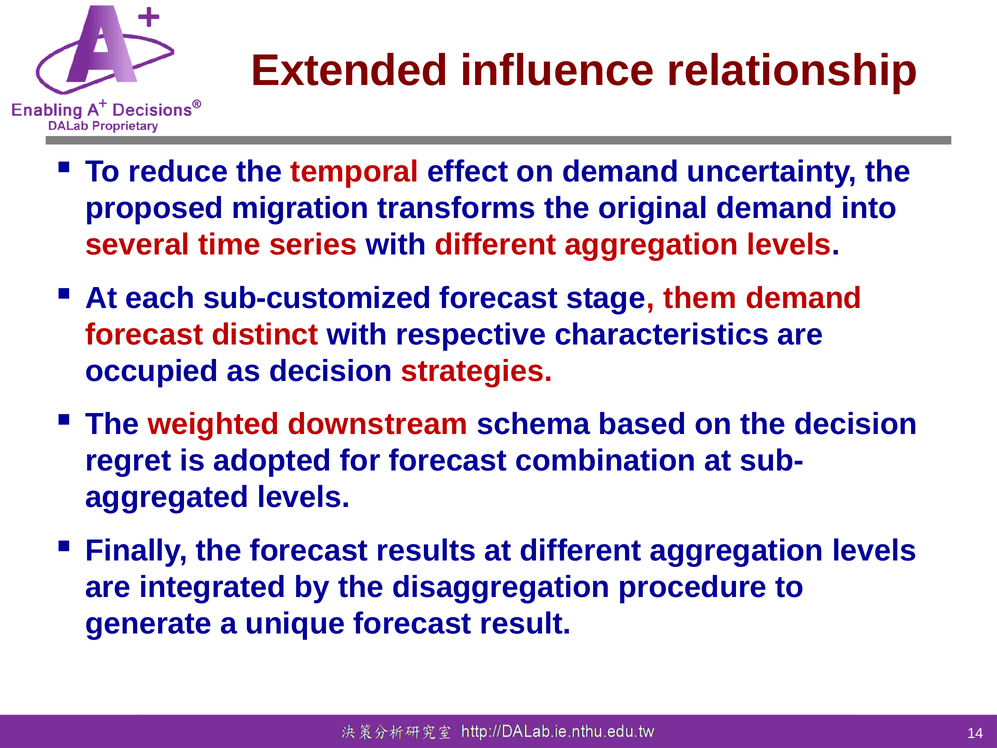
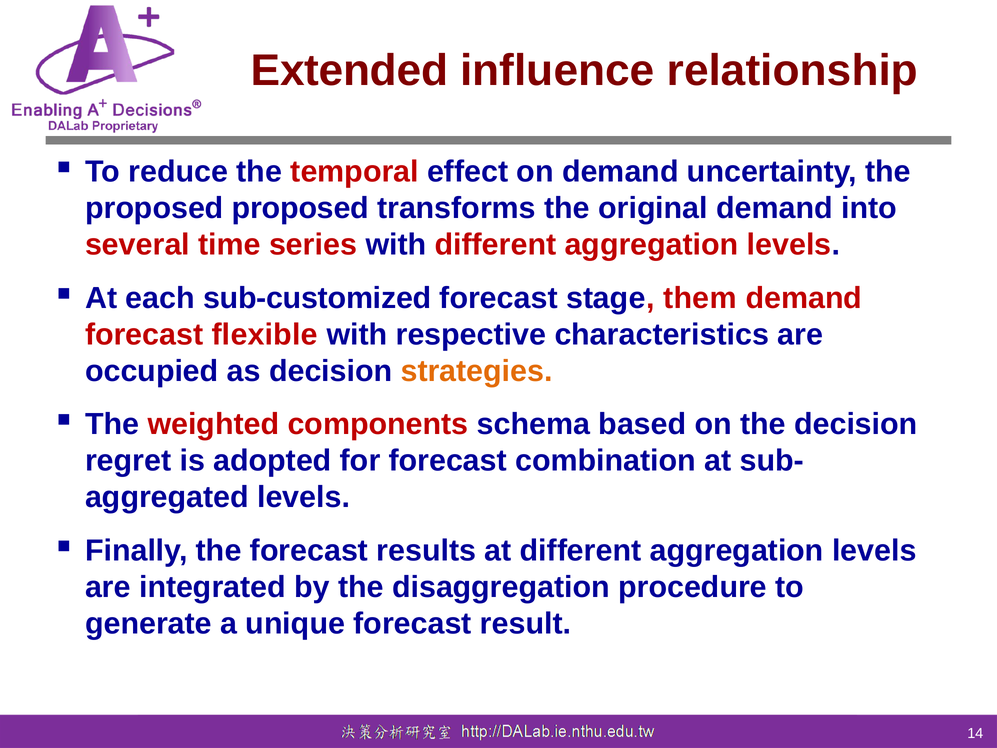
proposed migration: migration -> proposed (300, 208)
distinct: distinct -> flexible (265, 334)
strategies colour: red -> orange (477, 371)
downstream: downstream -> components (378, 424)
